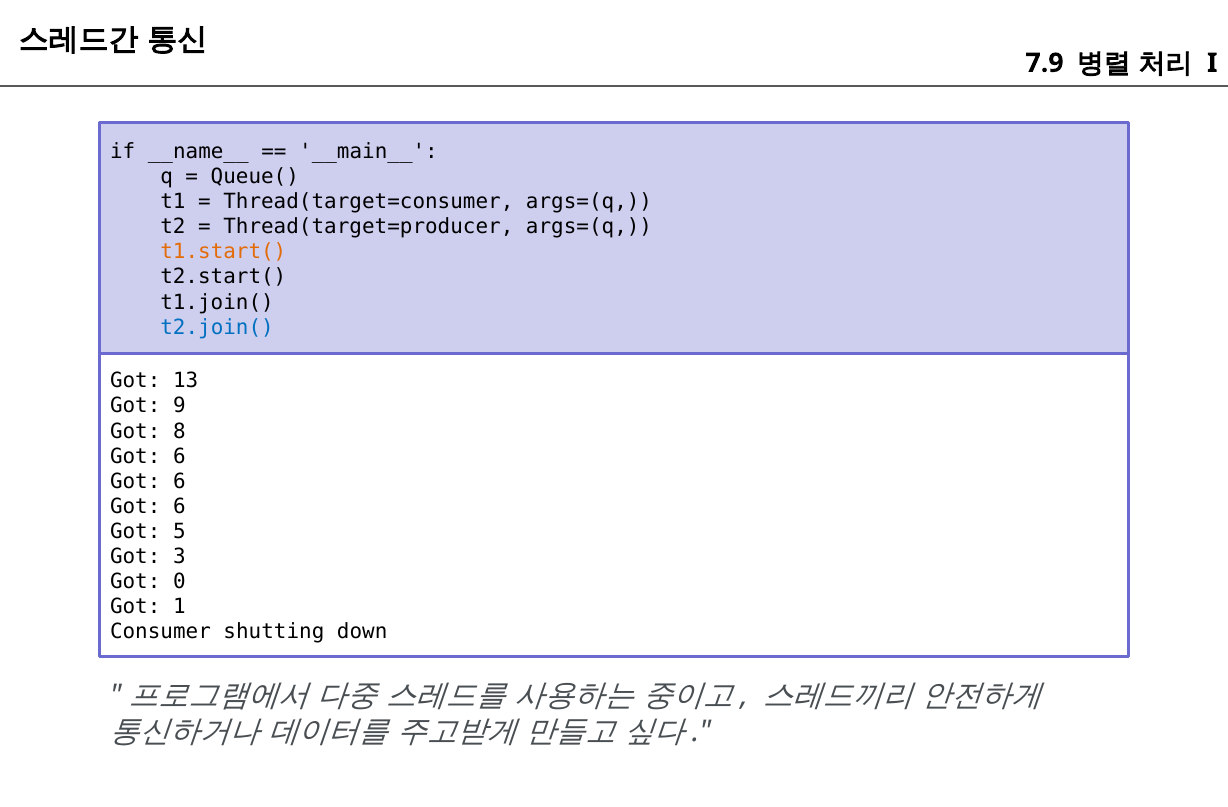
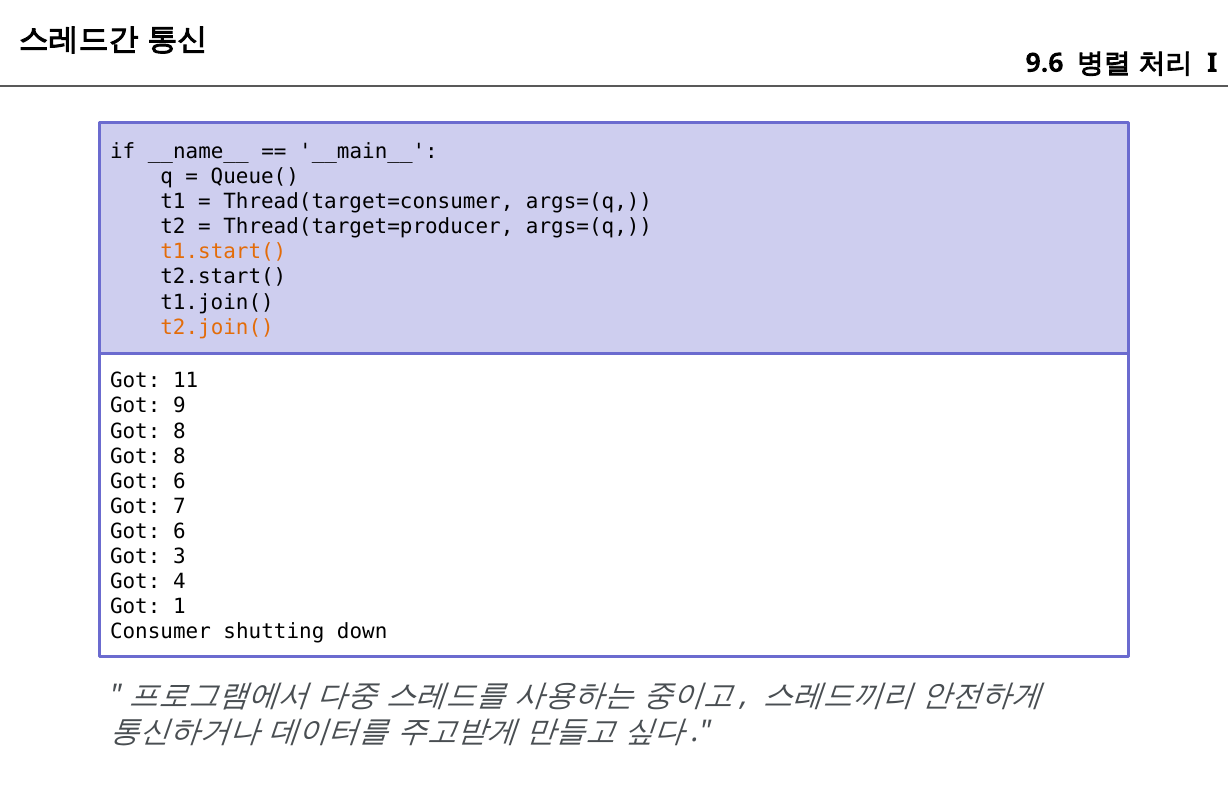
7.9: 7.9 -> 9.6 (1045, 63)
t2.join( colour: blue -> orange (217, 327)
13: 13 -> 11 (186, 381)
6: 6 -> 8 (179, 456)
6: 6 -> 7 (179, 506)
5: 5 -> 6 (179, 531)
0: 0 -> 4 (179, 582)
